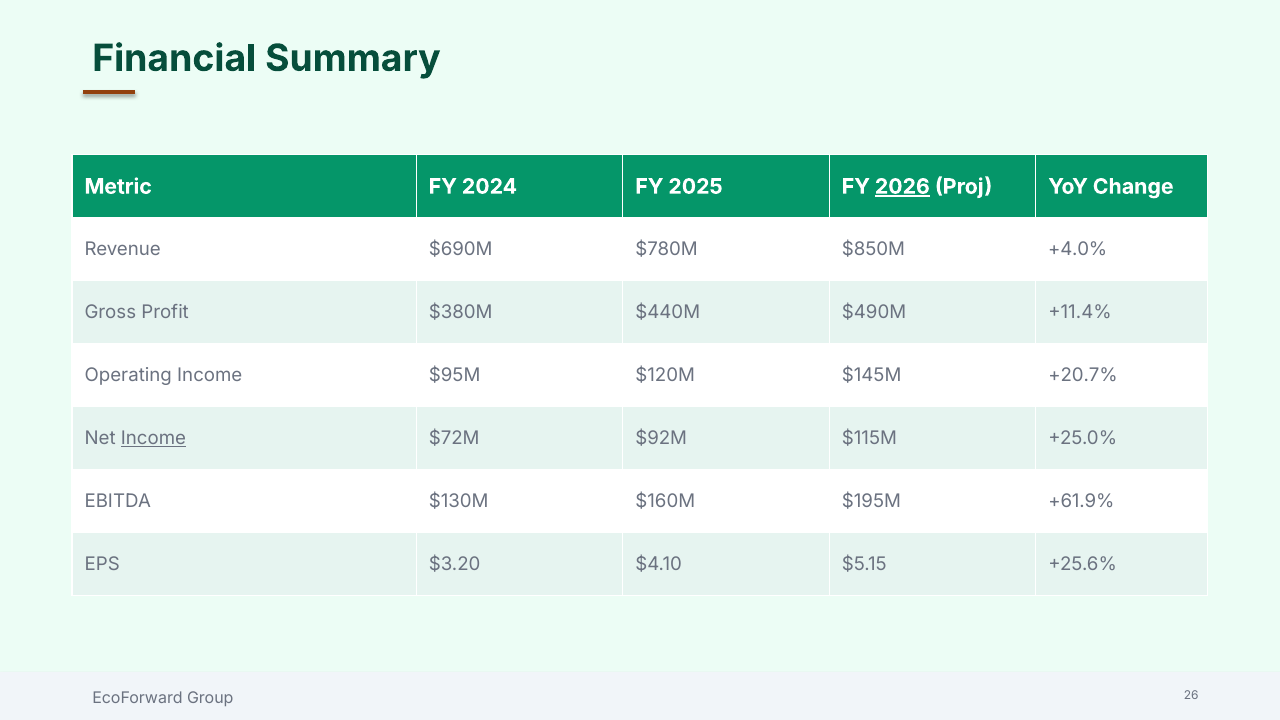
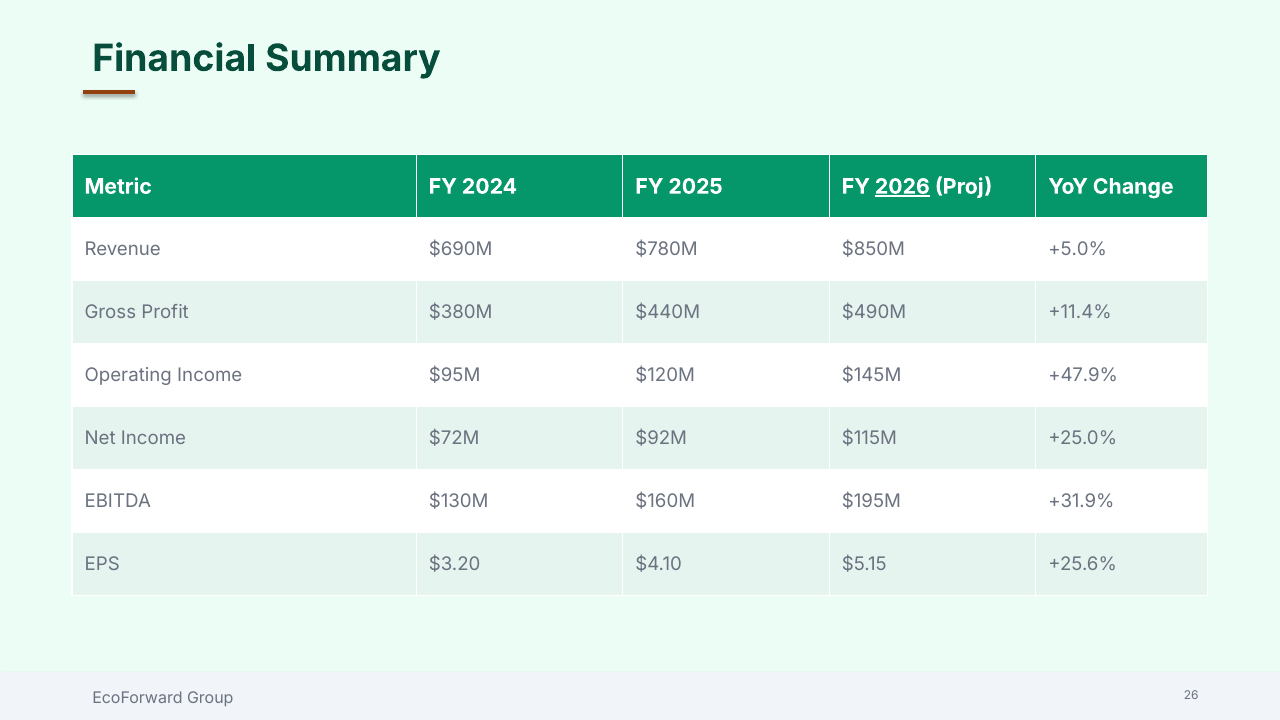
+4.0%: +4.0% -> +5.0% (1078, 250)
+20.7%: +20.7% -> +47.9% (1083, 375)
Income underline: present -> none (153, 438)
+61.9%: +61.9% -> +31.9% (1081, 501)
